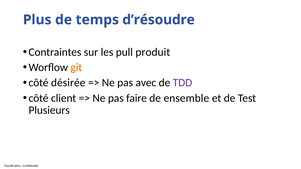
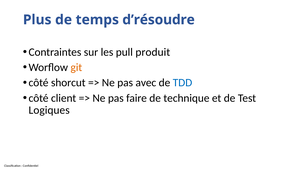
désirée: désirée -> shorcut (68, 83)
TDD colour: purple -> blue (183, 83)
ensemble: ensemble -> technique (186, 98)
Plusieurs: Plusieurs -> Logiques (49, 110)
